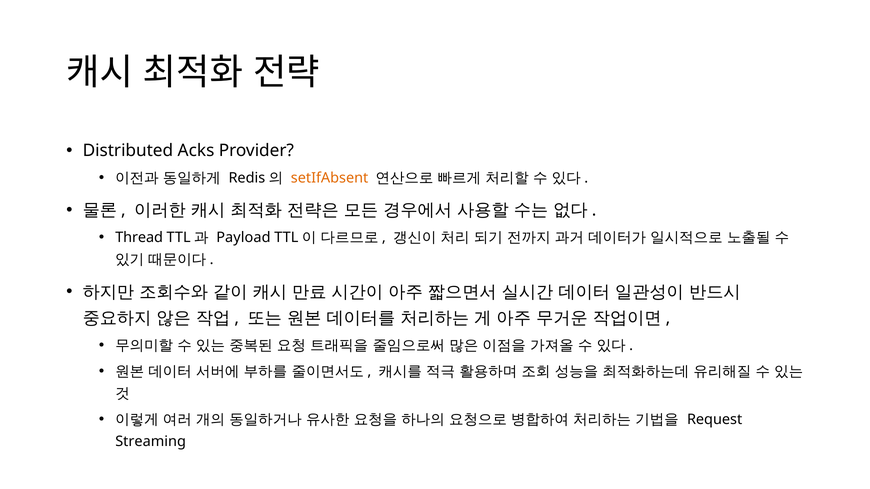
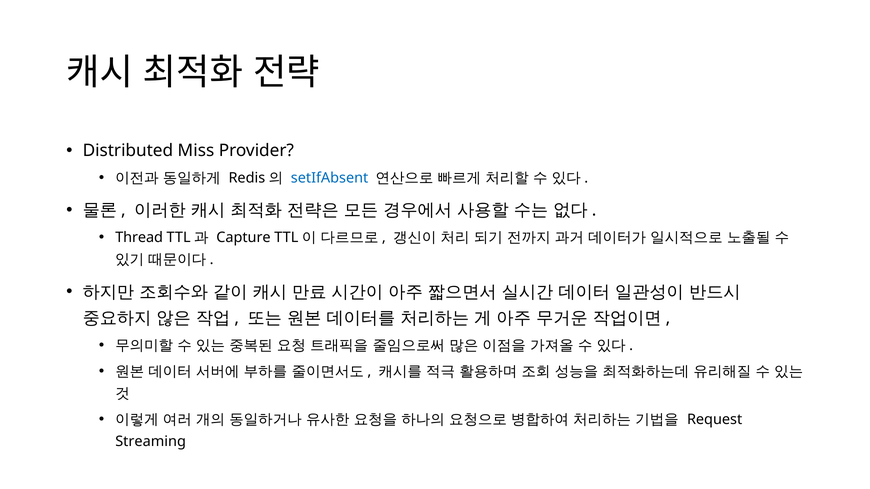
Acks: Acks -> Miss (196, 151)
setIfAbsent colour: orange -> blue (330, 178)
Payload: Payload -> Capture (243, 238)
